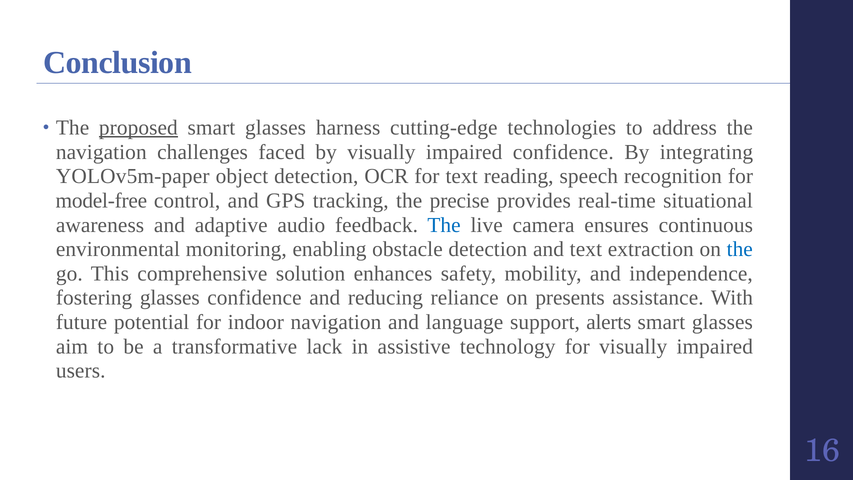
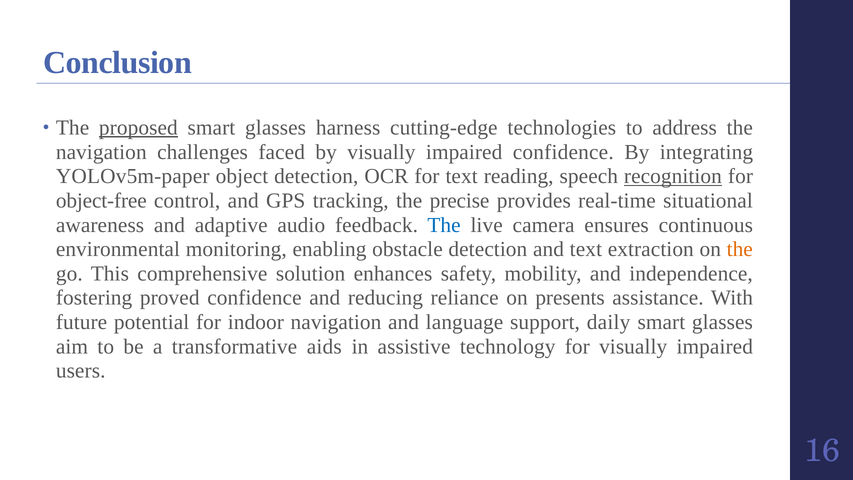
recognition underline: none -> present (673, 176)
model-free: model-free -> object-free (101, 201)
the colour: blue -> orange (740, 249)
fostering glasses: glasses -> proved (170, 298)
alerts: alerts -> daily (609, 322)
lack: lack -> aids (324, 346)
